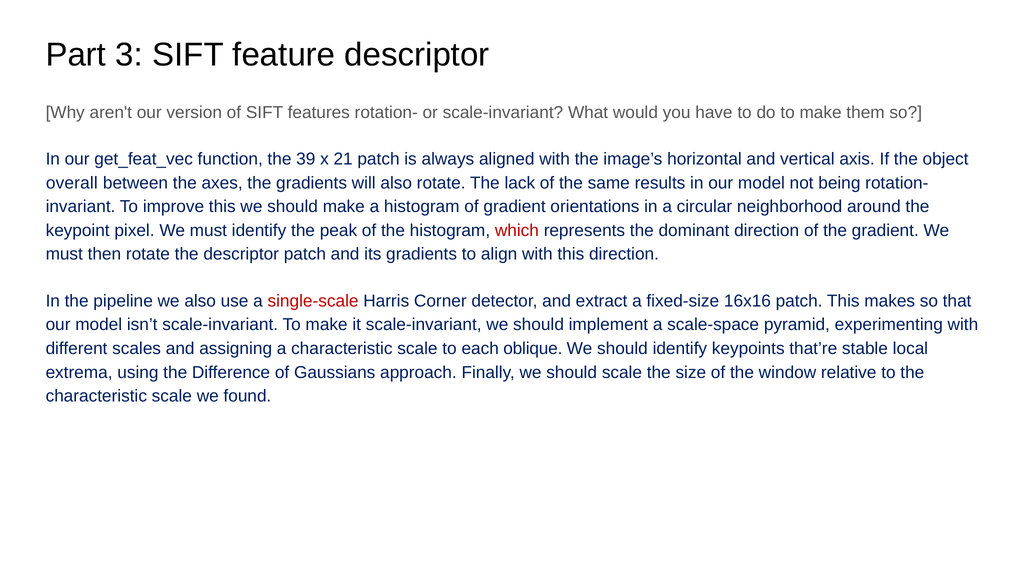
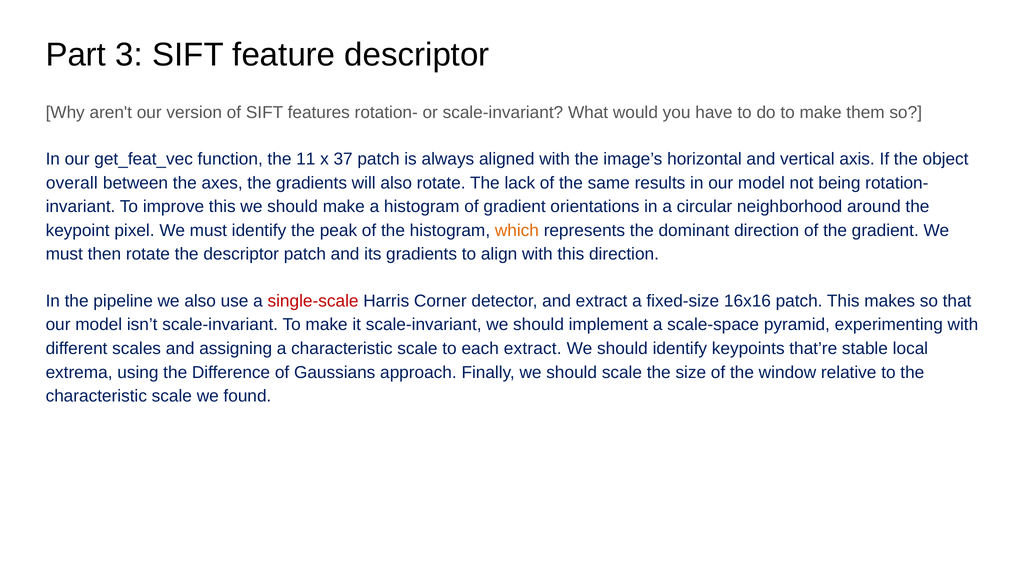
39: 39 -> 11 (306, 159)
21: 21 -> 37 (343, 159)
which colour: red -> orange (517, 231)
each oblique: oblique -> extract (533, 349)
